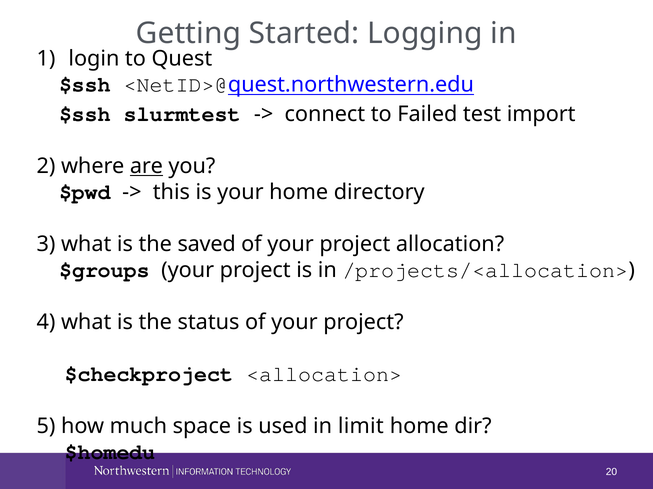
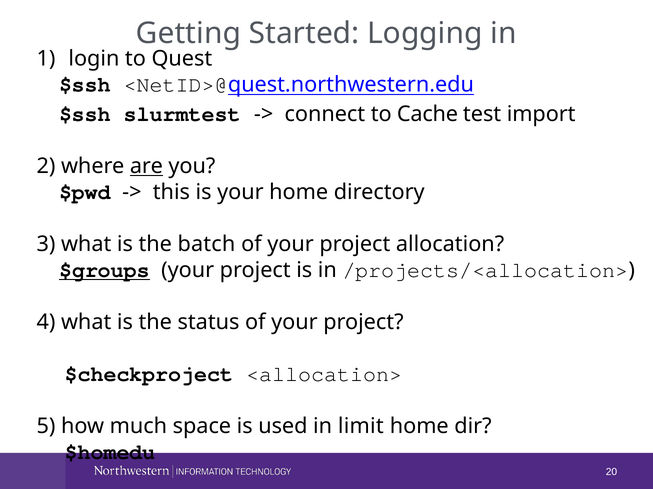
Failed: Failed -> Cache (427, 114)
saved: saved -> batch (206, 245)
$groups underline: none -> present (104, 271)
